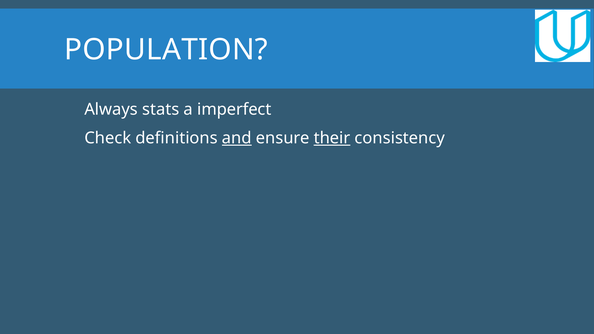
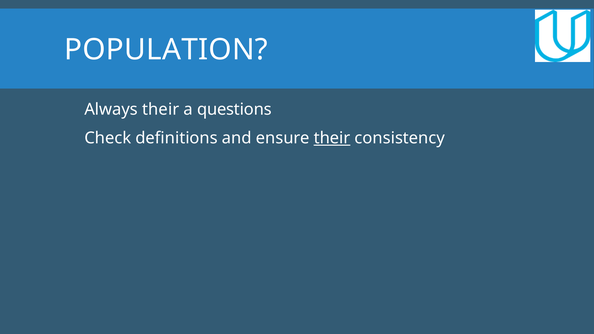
stats: stats -> their (161, 109)
imperfect: imperfect -> questions (234, 109)
and underline: present -> none (237, 138)
